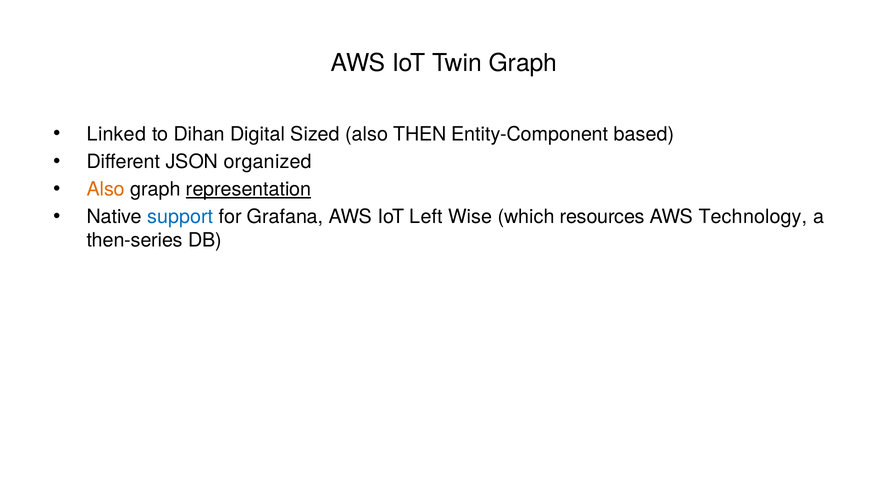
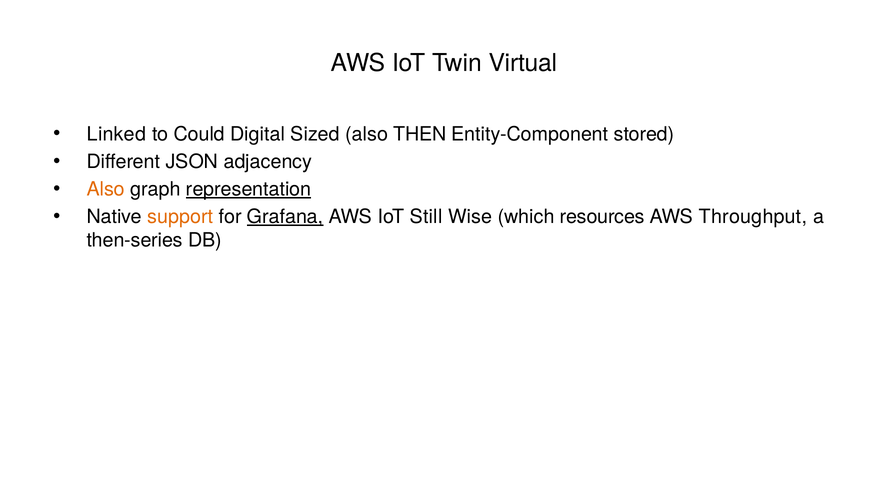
Twin Graph: Graph -> Virtual (523, 63)
Dihan: Dihan -> Could (199, 134)
based: based -> stored (644, 134)
organized: organized -> adjacency (268, 162)
support colour: blue -> orange (180, 217)
Grafana underline: none -> present (285, 217)
Left: Left -> Still (426, 217)
Technology: Technology -> Throughput (753, 217)
